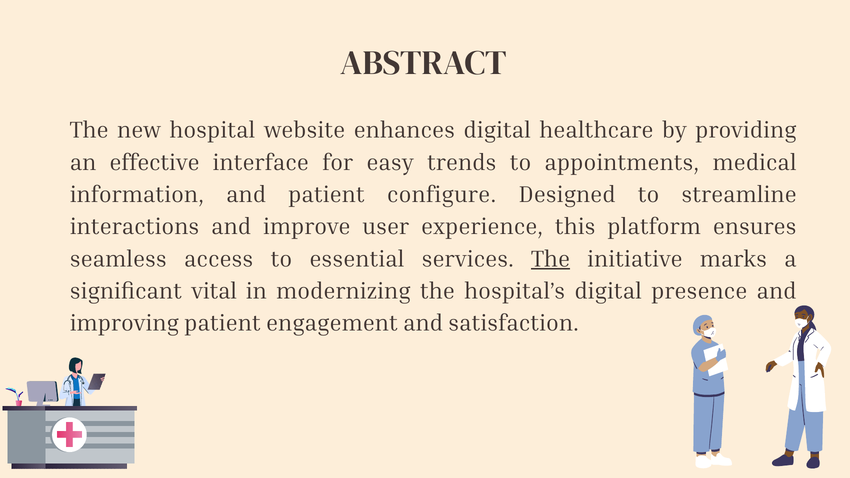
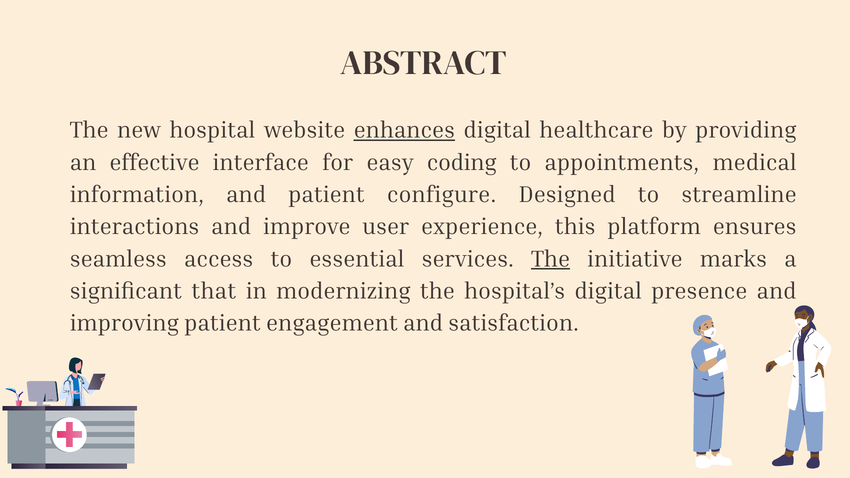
enhances underline: none -> present (404, 130)
trends: trends -> coding (462, 162)
vital: vital -> that (214, 291)
